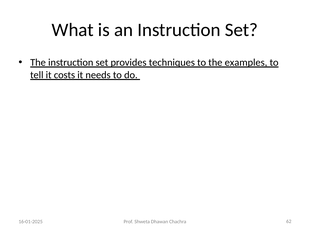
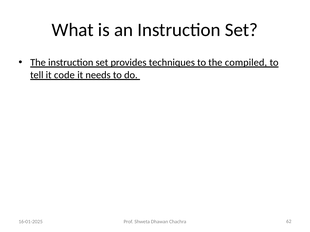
examples: examples -> compiled (246, 63)
costs: costs -> code (64, 75)
